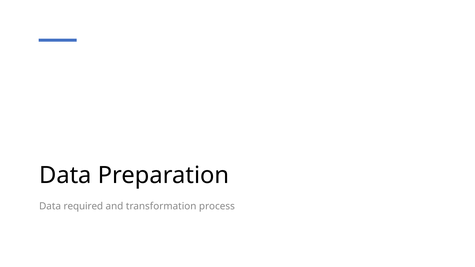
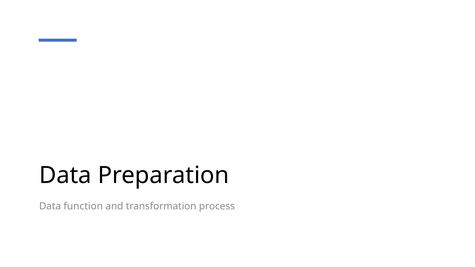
required: required -> function (83, 206)
